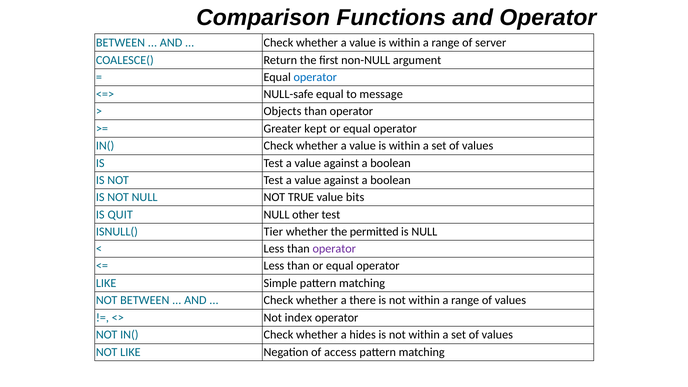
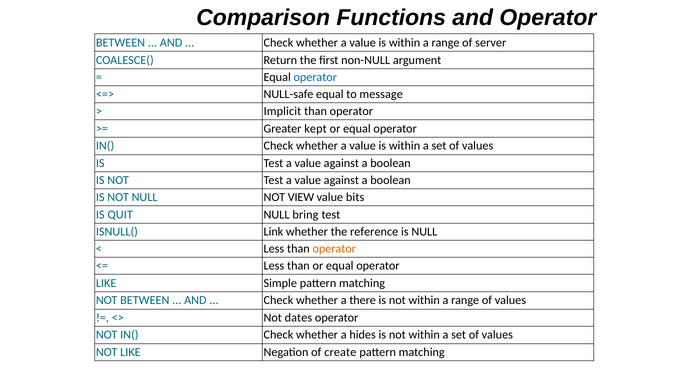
Objects: Objects -> Implicit (282, 111)
TRUE: TRUE -> VIEW (301, 197)
other: other -> bring (305, 215)
Tier: Tier -> Link (273, 232)
permitted: permitted -> reference (374, 232)
operator colour: purple -> orange (334, 249)
index: index -> dates (298, 318)
access: access -> create (340, 352)
